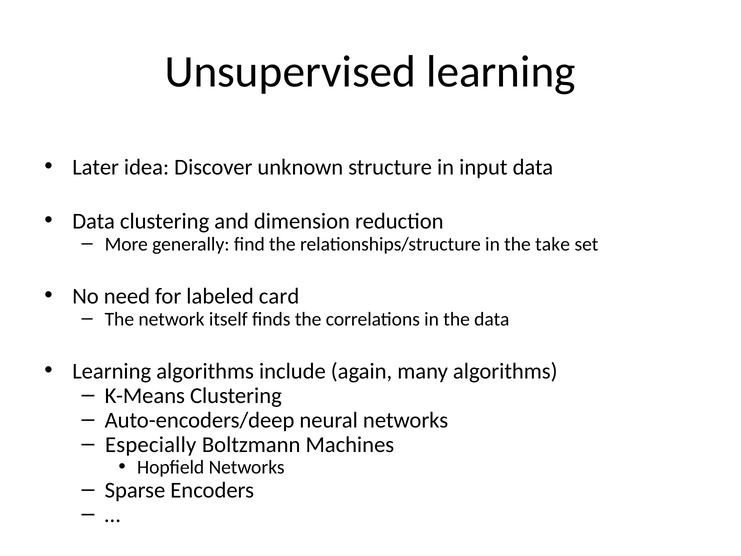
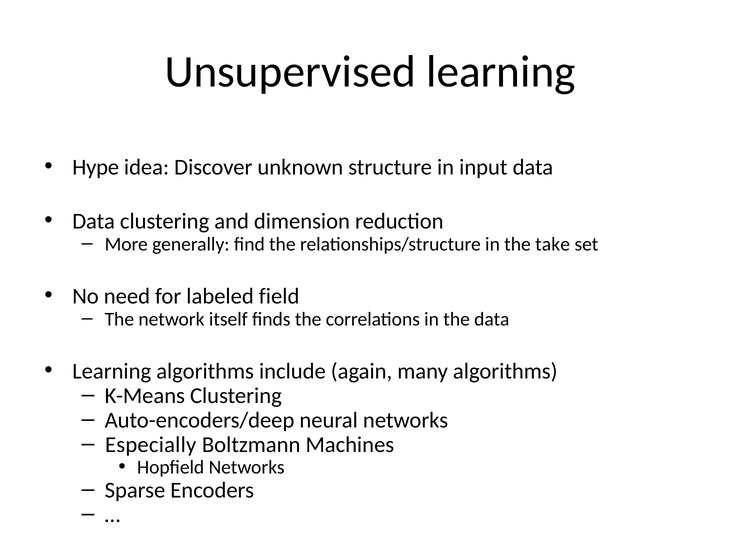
Later: Later -> Hype (96, 167)
card: card -> field (279, 296)
